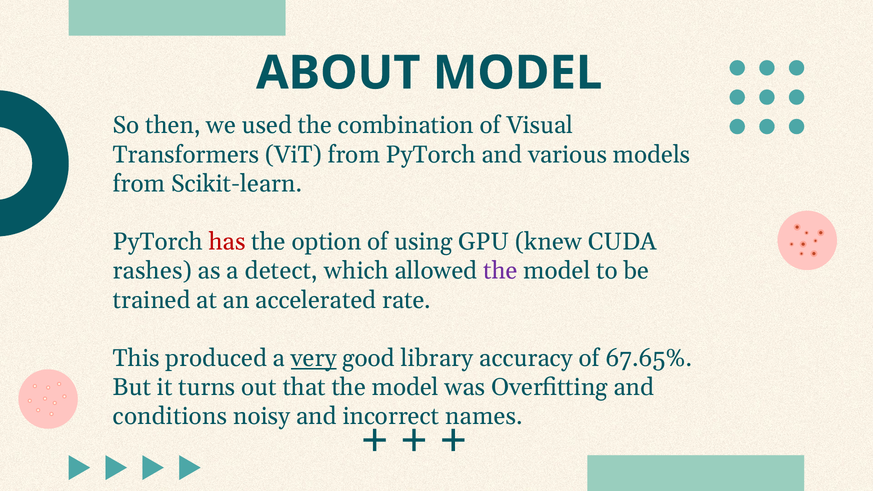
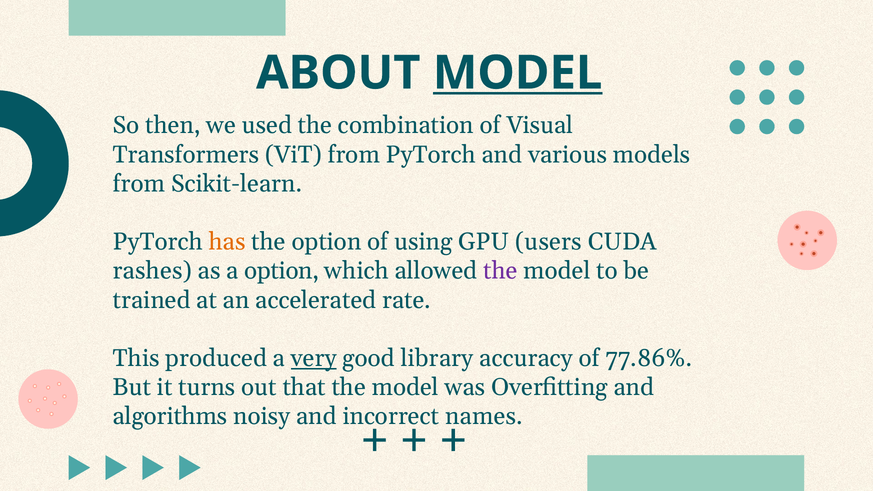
MODEL underline: none -> present (518, 73)
has colour: red -> orange (227, 242)
knew: knew -> users (549, 242)
a detect: detect -> option (282, 271)
67.65%: 67.65% -> 77.86% (649, 358)
conditions: conditions -> algorithms (170, 417)
